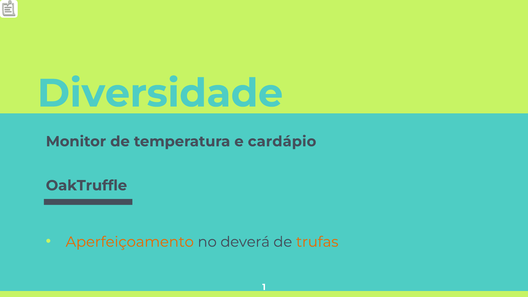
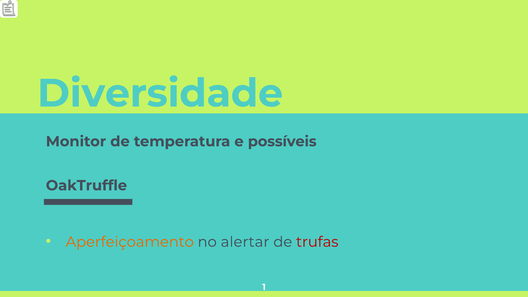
cardápio: cardápio -> possíveis (282, 141)
deverá: deverá -> alertar (245, 242)
trufas colour: orange -> red (317, 242)
